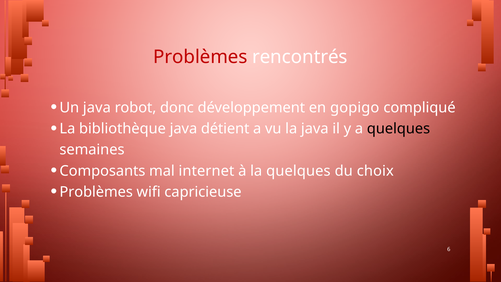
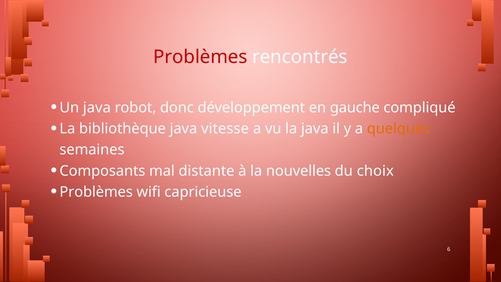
gopigo: gopigo -> gauche (355, 108)
détient: détient -> vitesse (225, 129)
quelques colour: black -> orange (399, 129)
internet: internet -> distante (207, 171)
la quelques: quelques -> nouvelles (299, 171)
